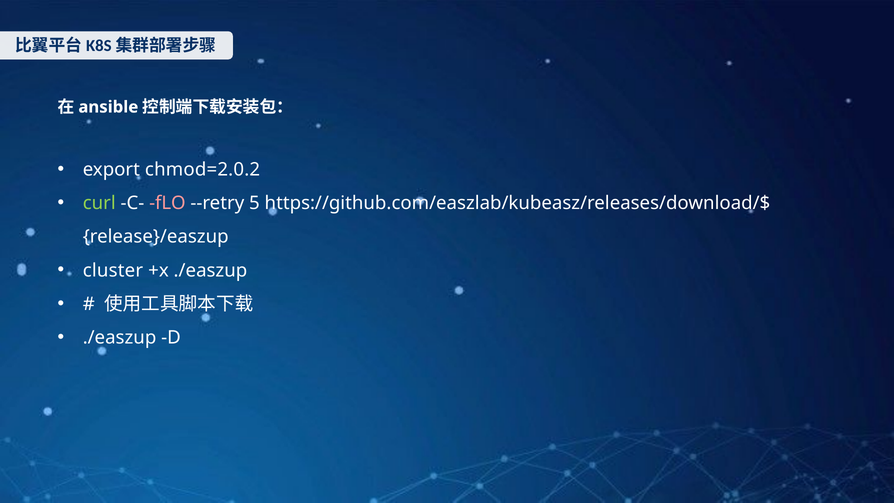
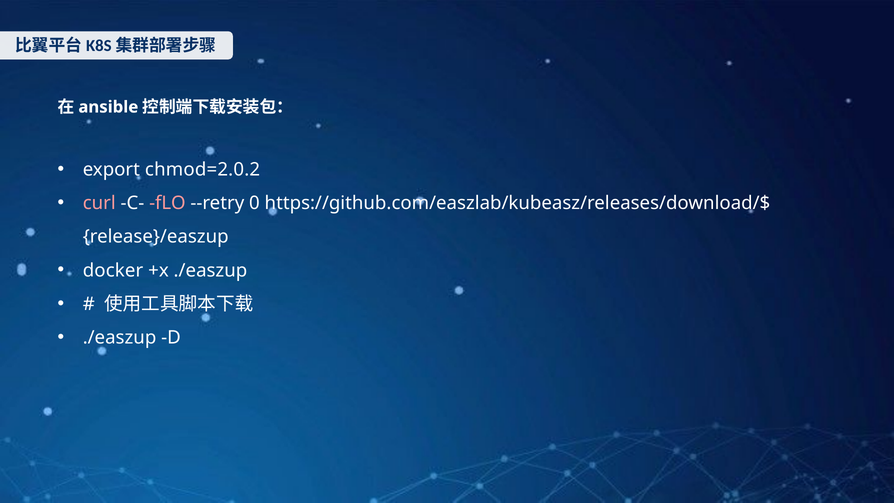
curl colour: light green -> pink (99, 203)
5: 5 -> 0 (254, 203)
cluster: cluster -> docker (113, 270)
